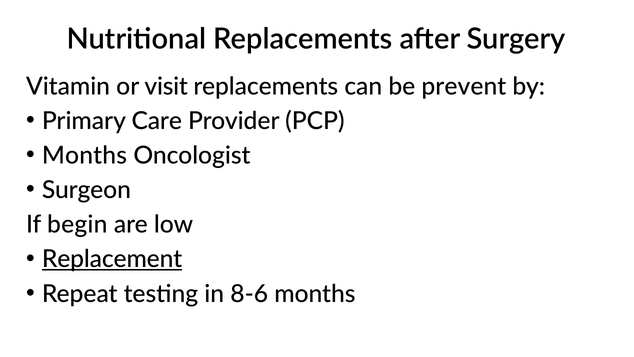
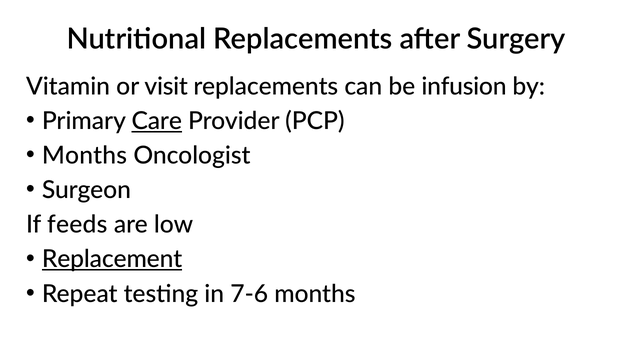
prevent: prevent -> infusion (464, 86)
Care underline: none -> present (157, 121)
begin: begin -> feeds (77, 224)
8-6: 8-6 -> 7-6 (249, 294)
